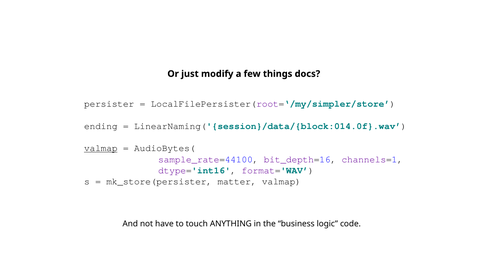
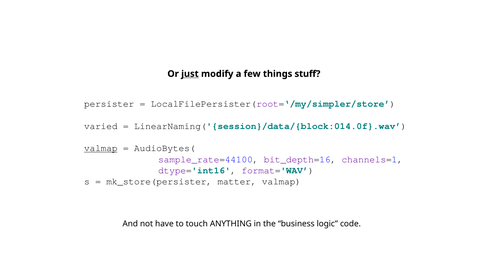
just underline: none -> present (190, 74)
docs: docs -> stuff (307, 74)
ending: ending -> varied (101, 126)
